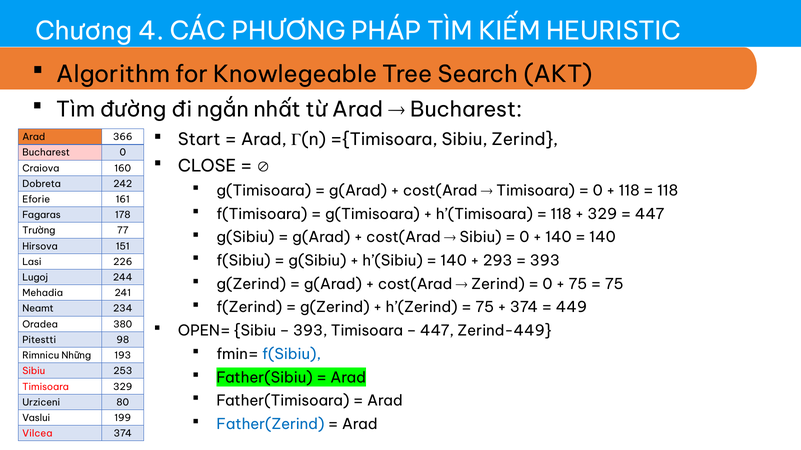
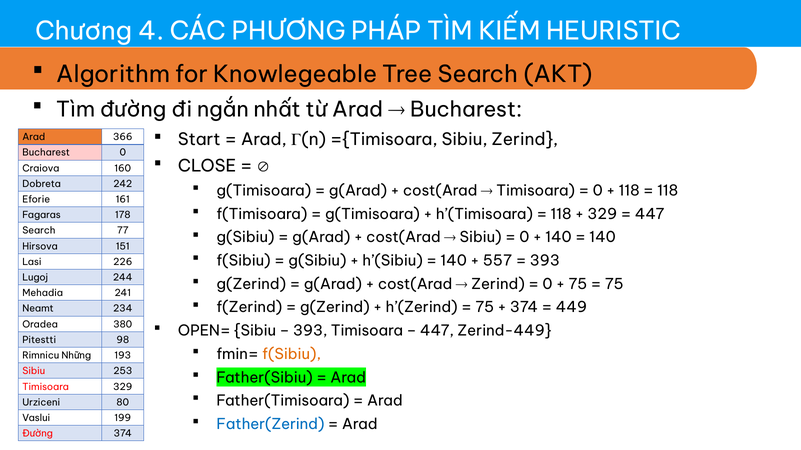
Trường: Trường -> Search (39, 231)
293: 293 -> 557 (497, 261)
f(Sibiu colour: blue -> orange (292, 355)
Vilcea: Vilcea -> Đường (38, 434)
